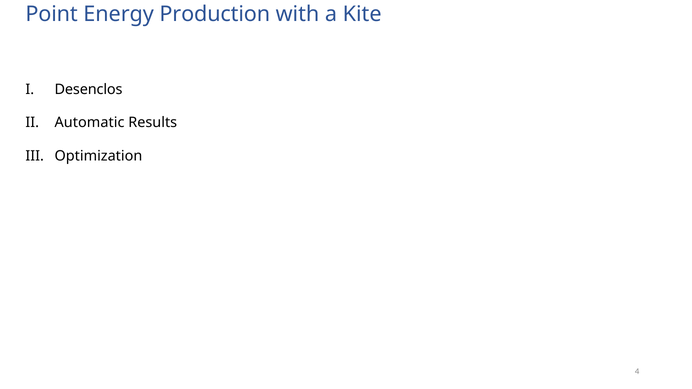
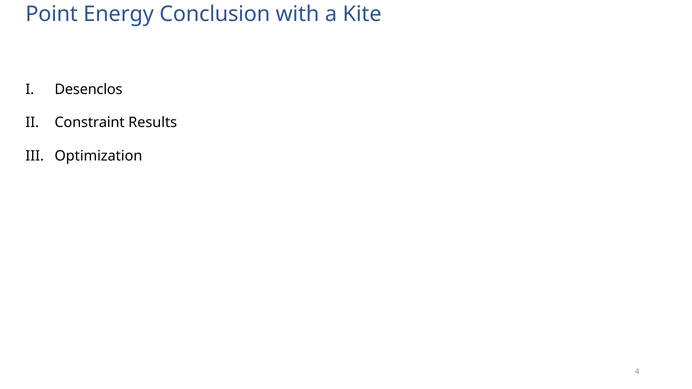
Production: Production -> Conclusion (215, 14)
Automatic: Automatic -> Constraint (90, 123)
